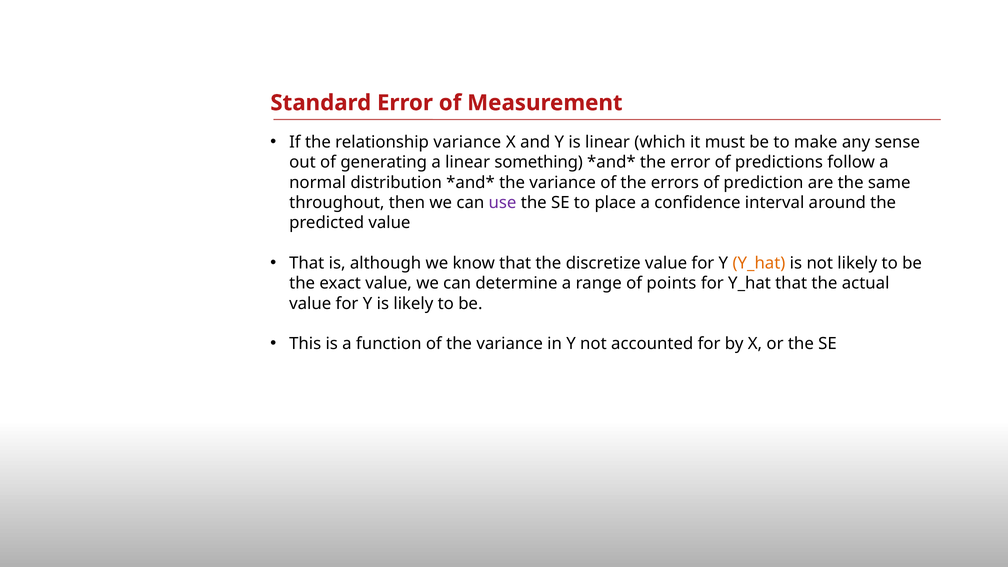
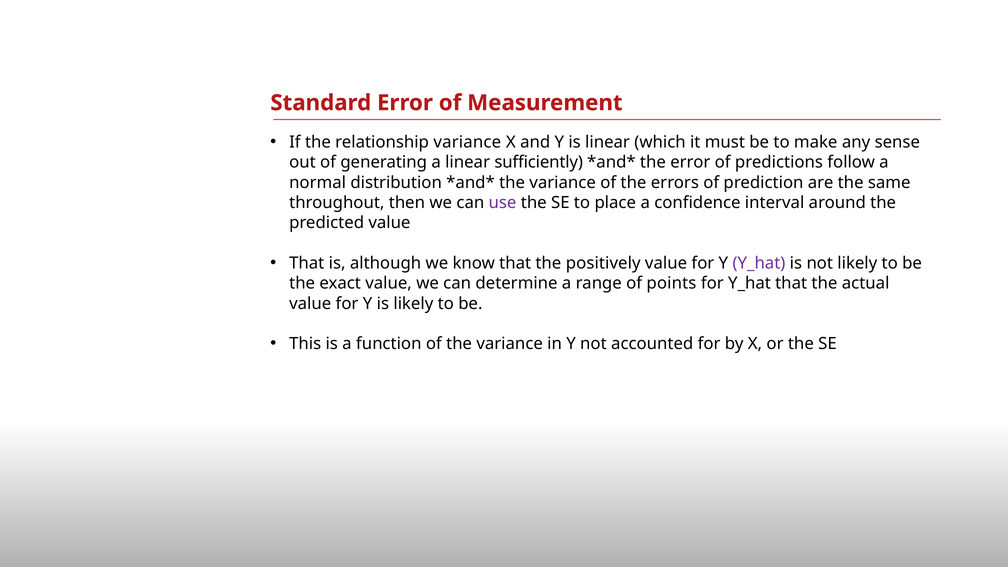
something: something -> sufficiently (539, 162)
discretize: discretize -> positively (603, 263)
Y_hat colour: orange -> purple (759, 263)
